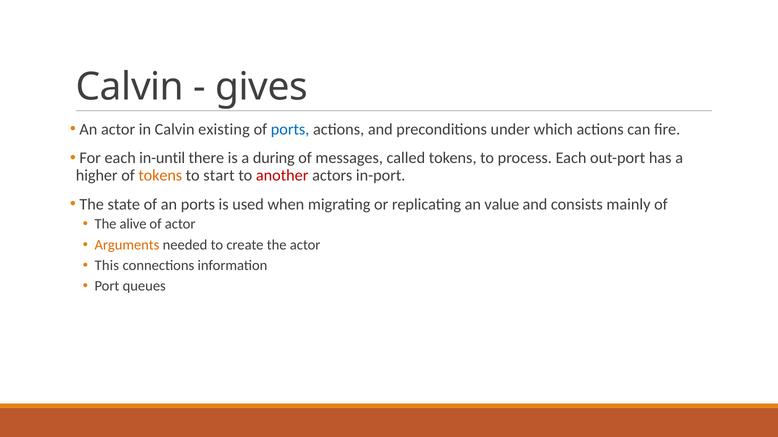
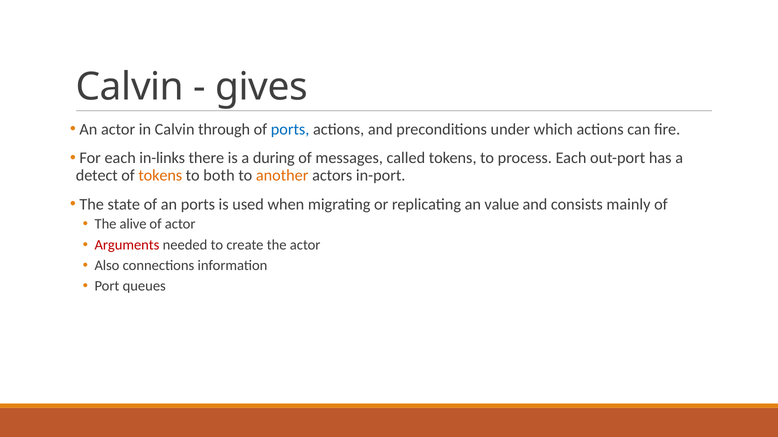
existing: existing -> through (224, 129)
in-until: in-until -> in-links (162, 158)
higher: higher -> detect (97, 176)
start: start -> both (219, 176)
another colour: red -> orange (282, 176)
Arguments colour: orange -> red (127, 245)
This: This -> Also (107, 266)
